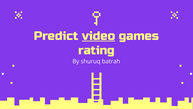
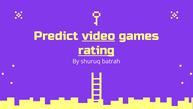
rating underline: none -> present (96, 50)
